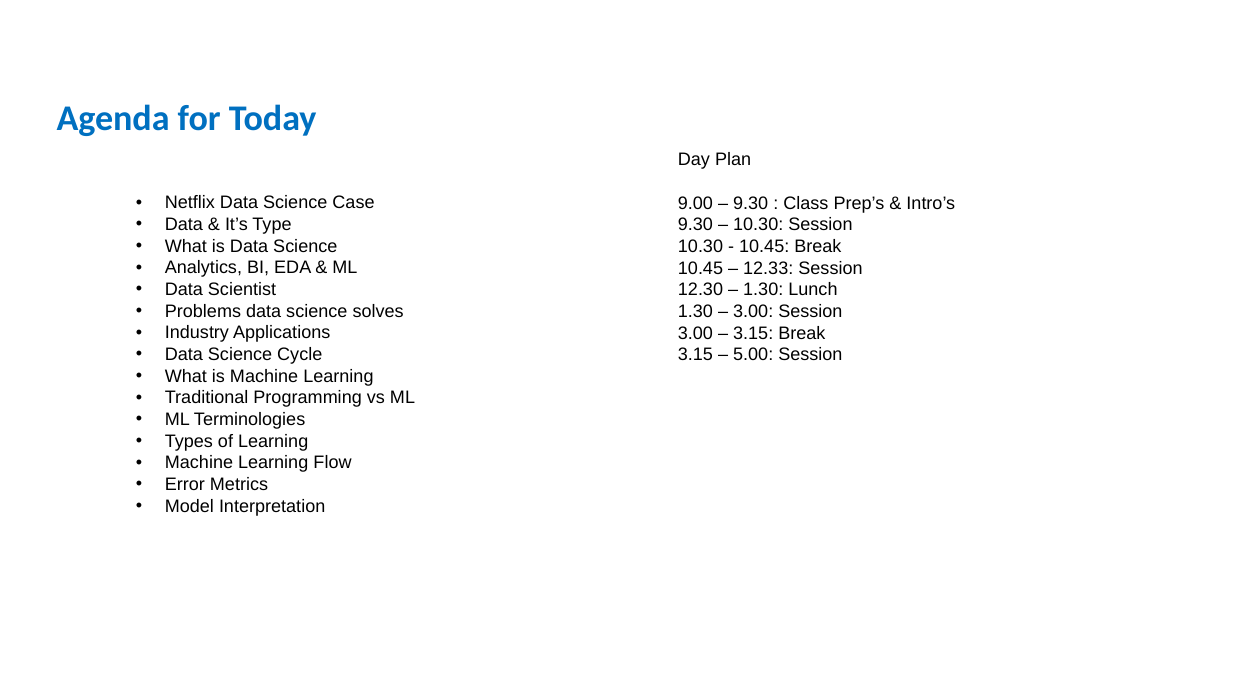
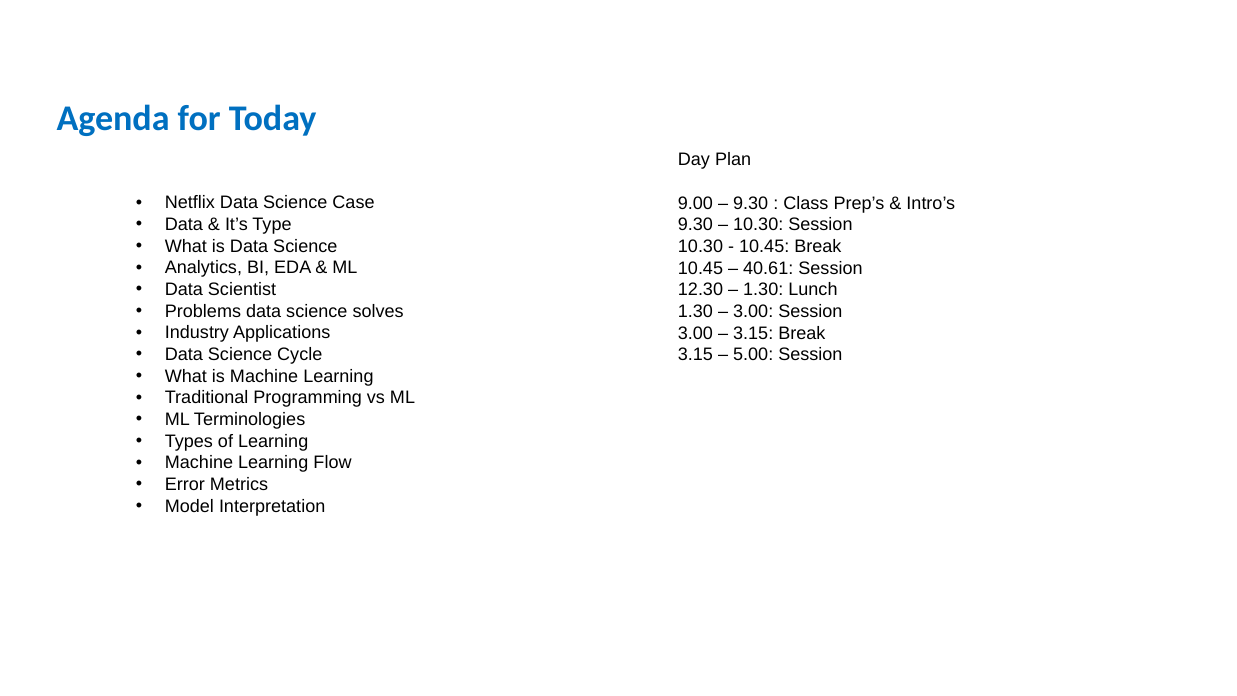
12.33: 12.33 -> 40.61 (768, 268)
